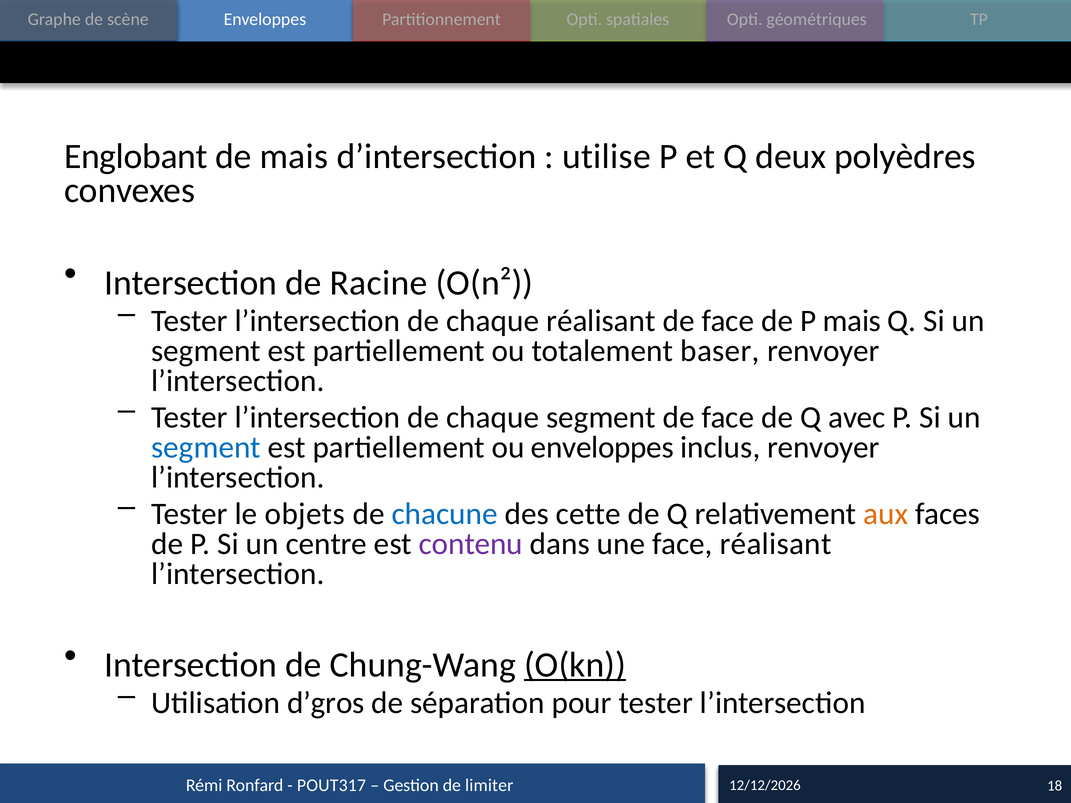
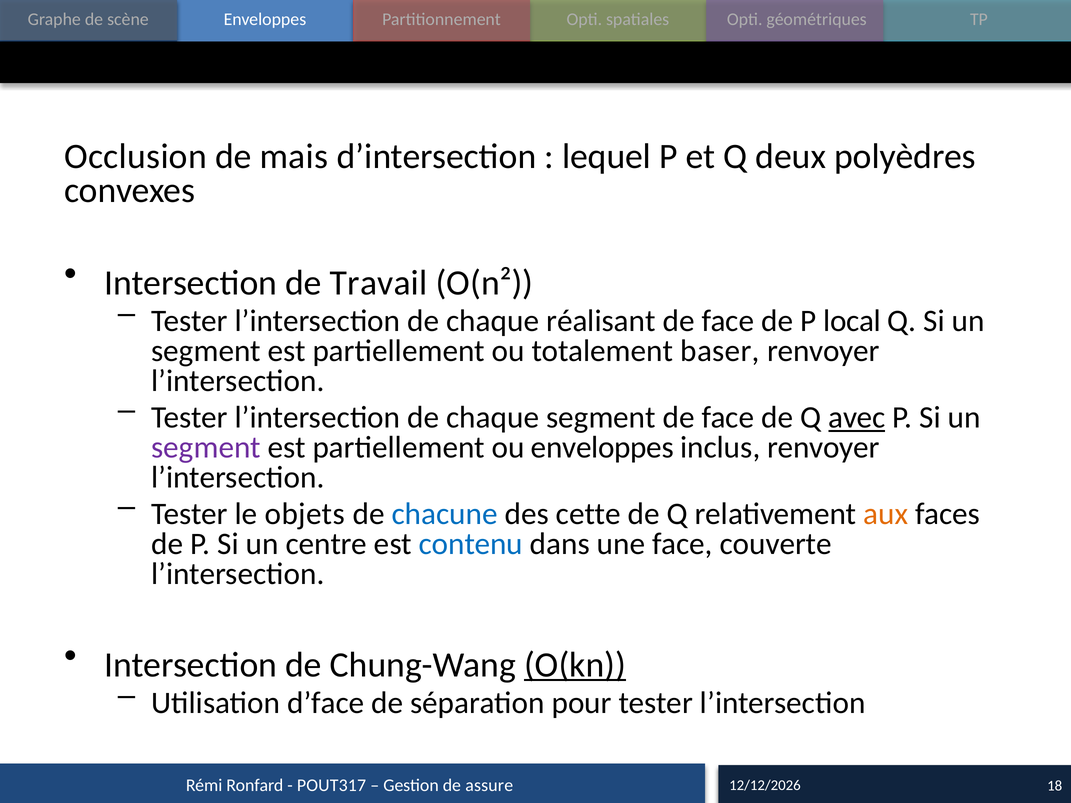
Englobant: Englobant -> Occlusion (136, 156)
utilise: utilise -> lequel (607, 156)
Racine: Racine -> Travail (379, 283)
P mais: mais -> local (852, 321)
avec underline: none -> present (857, 418)
segment colour: blue -> purple (206, 448)
contenu colour: purple -> blue (471, 544)
face réalisant: réalisant -> couverte (776, 544)
d’gros: d’gros -> d’face (326, 703)
limiter: limiter -> assure (489, 785)
